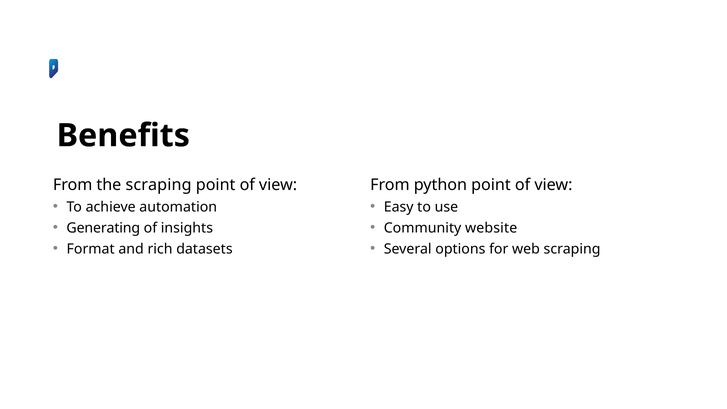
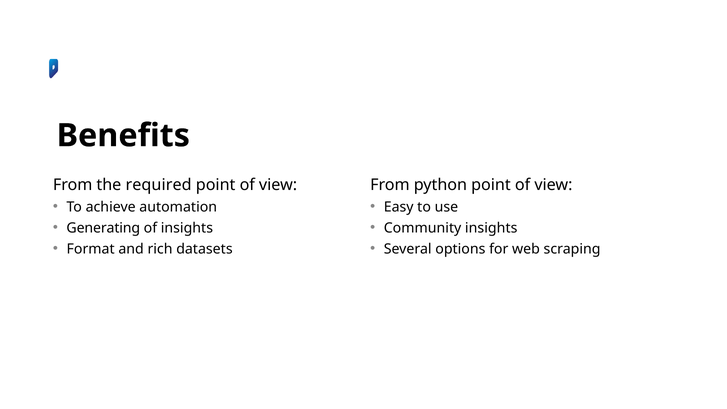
the scraping: scraping -> required (159, 185)
Community website: website -> insights (491, 228)
